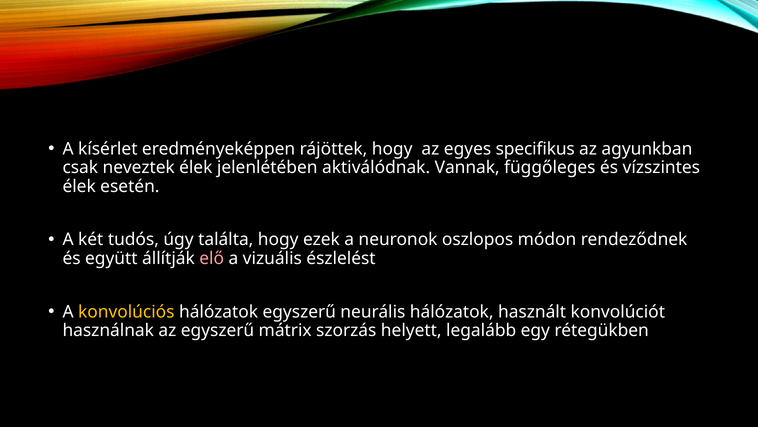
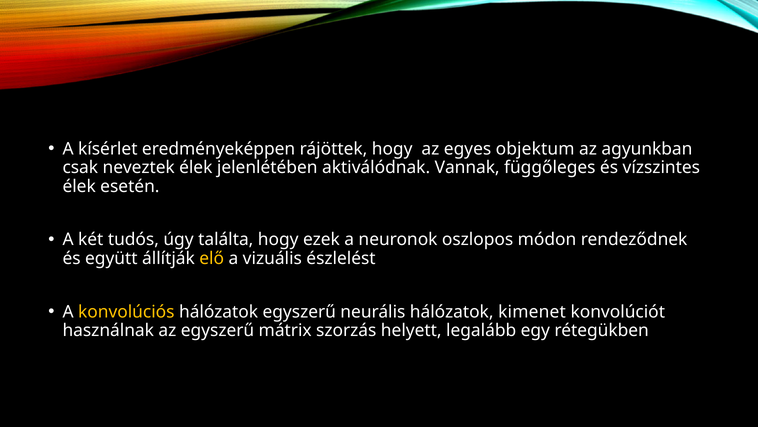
specifikus: specifikus -> objektum (535, 149)
elő colour: pink -> yellow (212, 258)
használt: használt -> kimenet (532, 311)
